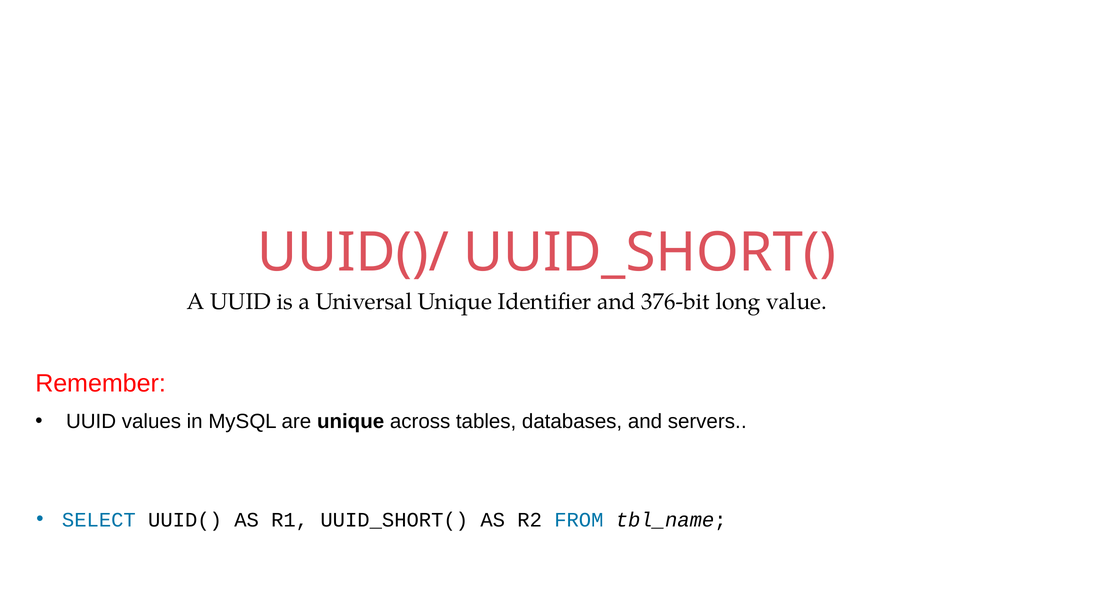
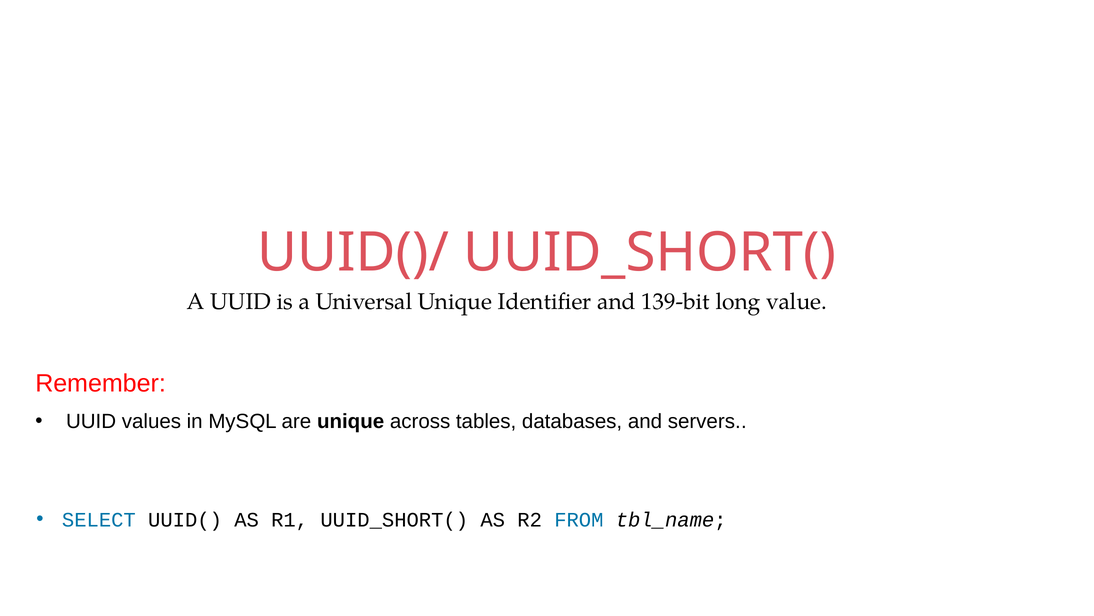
376-bit: 376-bit -> 139-bit (676, 302)
